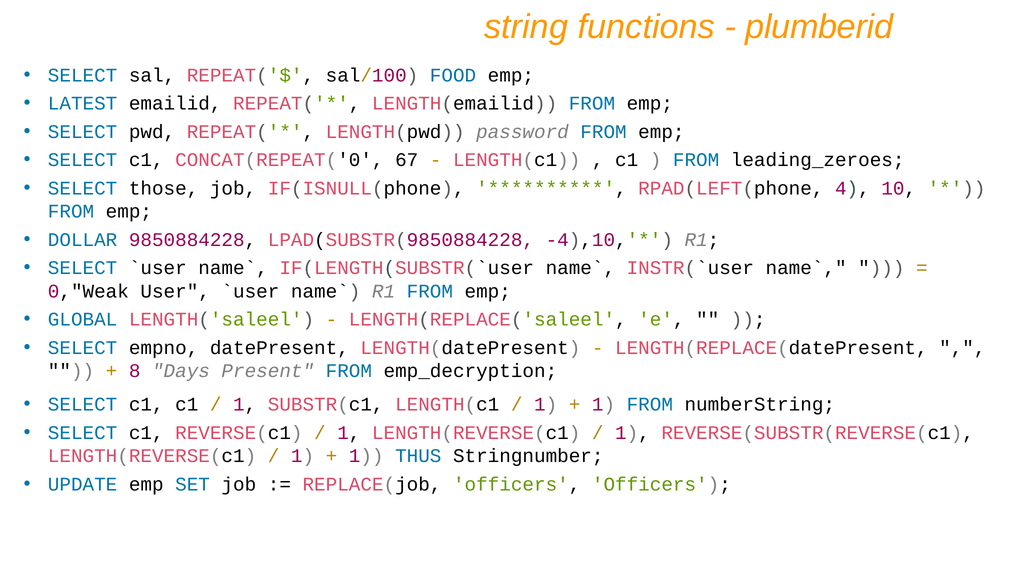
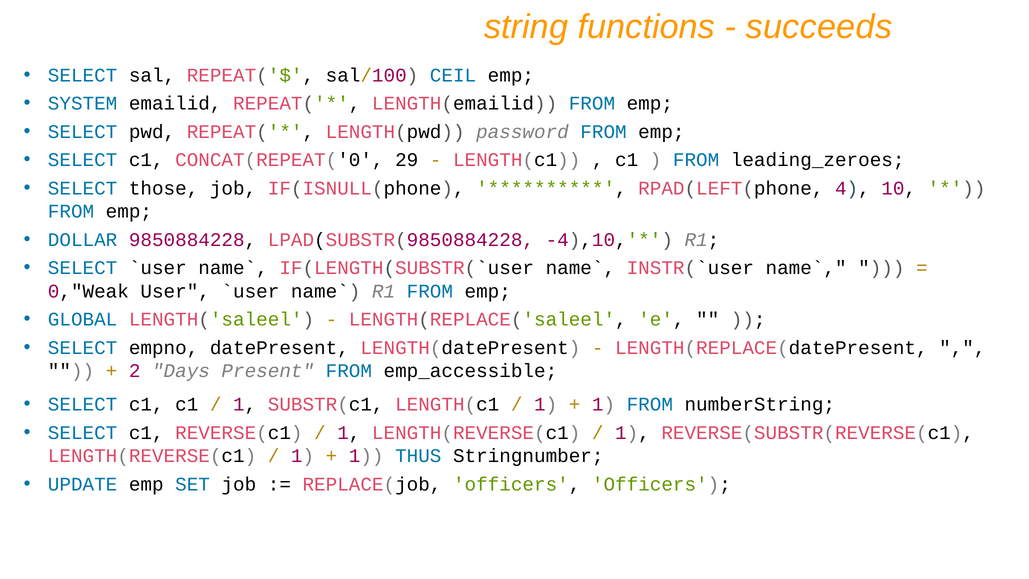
plumberid: plumberid -> succeeds (819, 27)
FOOD: FOOD -> CEIL (453, 75)
LATEST: LATEST -> SYSTEM (83, 103)
67: 67 -> 29 (407, 160)
8: 8 -> 2 (135, 371)
emp_decryption: emp_decryption -> emp_accessible (470, 371)
